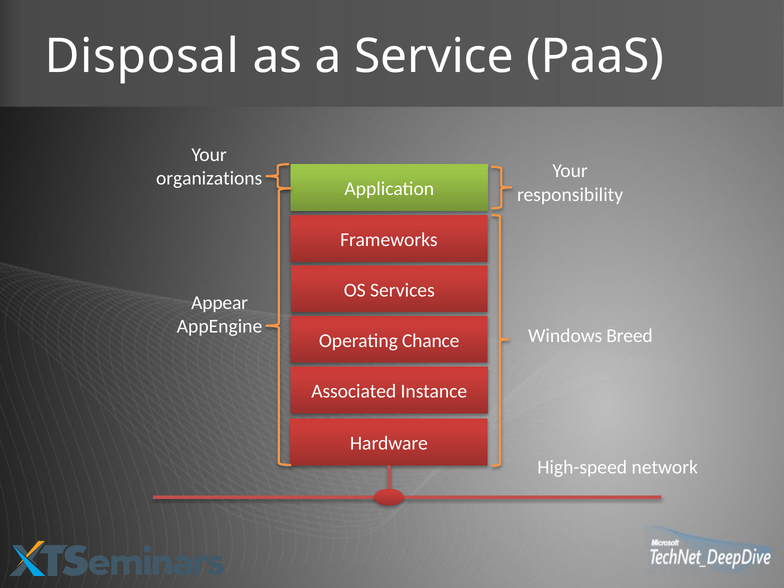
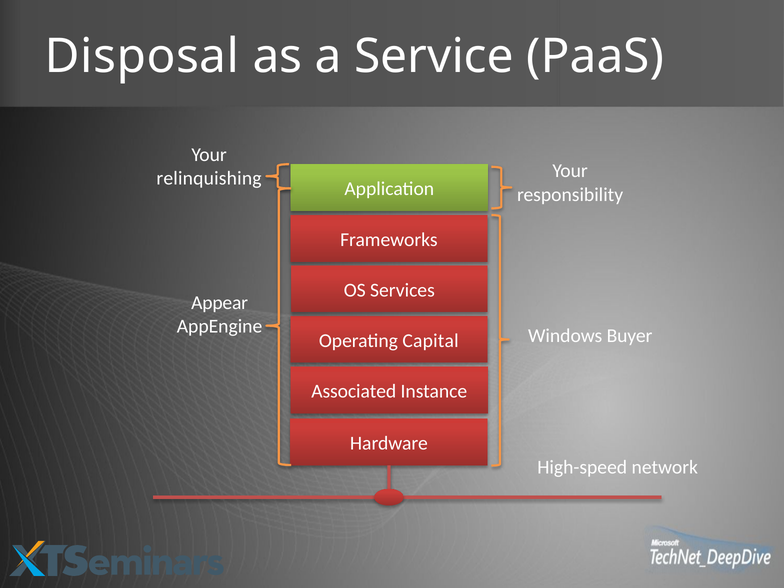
organizations: organizations -> relinquishing (209, 178)
Breed: Breed -> Buyer (630, 336)
Chance: Chance -> Capital (431, 341)
